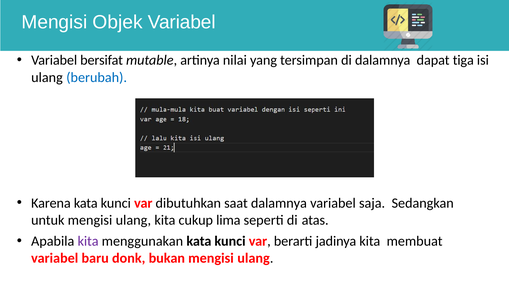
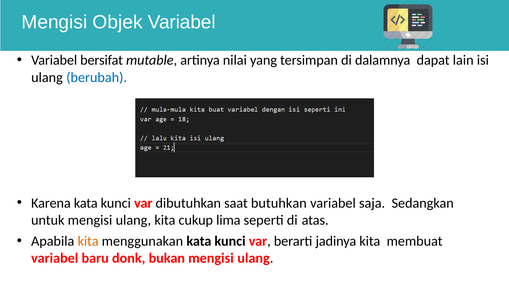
tiga: tiga -> lain (463, 60)
saat dalamnya: dalamnya -> butuhkan (279, 203)
kita colour: purple -> orange (88, 241)
